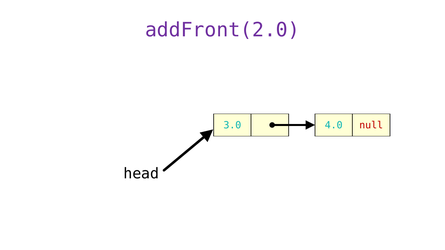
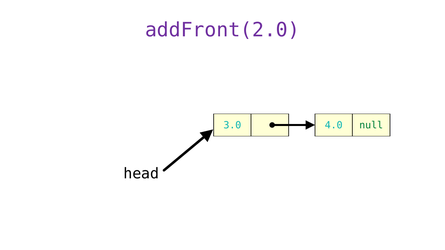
null colour: red -> green (371, 125)
